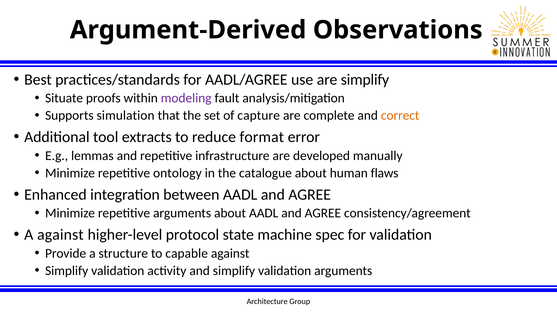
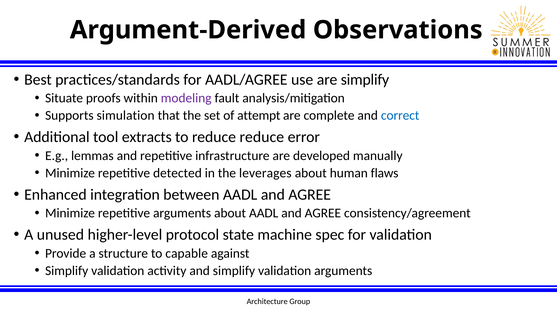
capture: capture -> attempt (259, 115)
correct colour: orange -> blue (400, 115)
reduce format: format -> reduce (262, 137)
ontology: ontology -> detected (177, 173)
catalogue: catalogue -> leverages (265, 173)
A against: against -> unused (60, 234)
